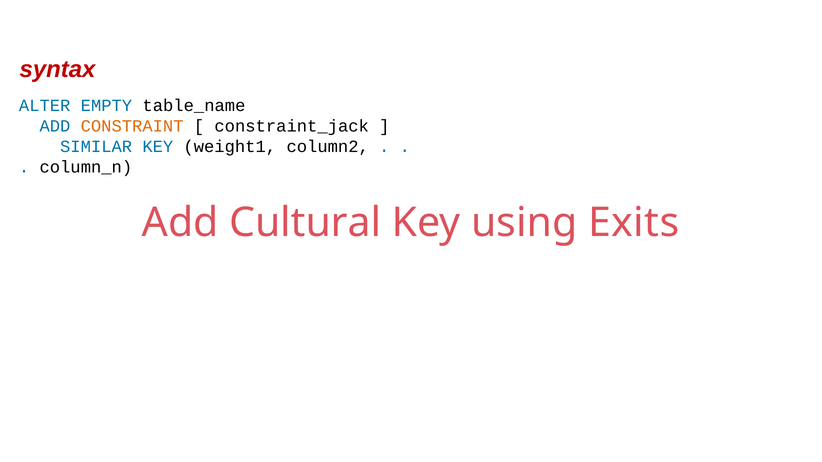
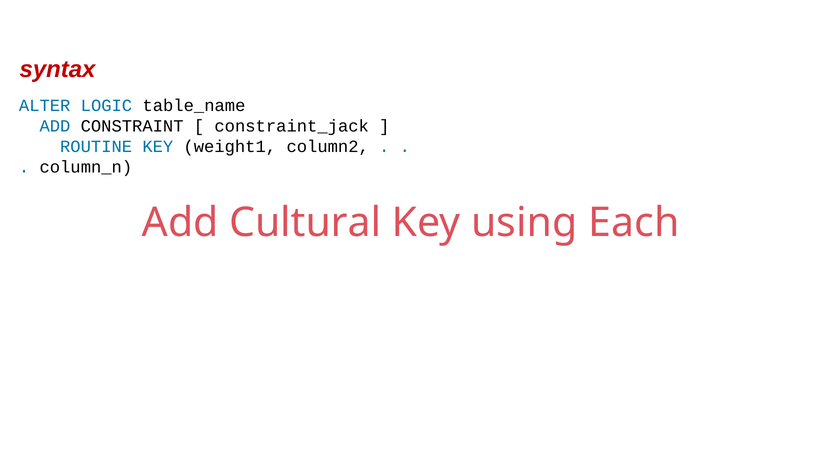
EMPTY: EMPTY -> LOGIC (106, 106)
CONSTRAINT colour: orange -> black (132, 126)
SIMILAR: SIMILAR -> ROUTINE (96, 147)
Exits: Exits -> Each (634, 223)
